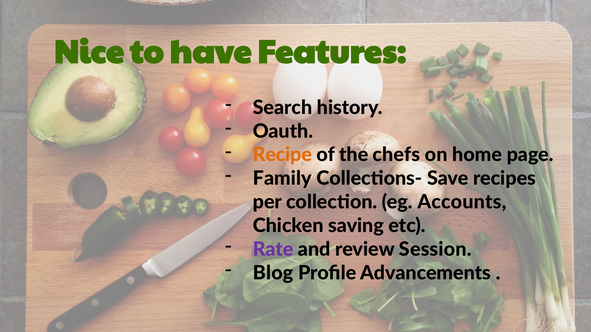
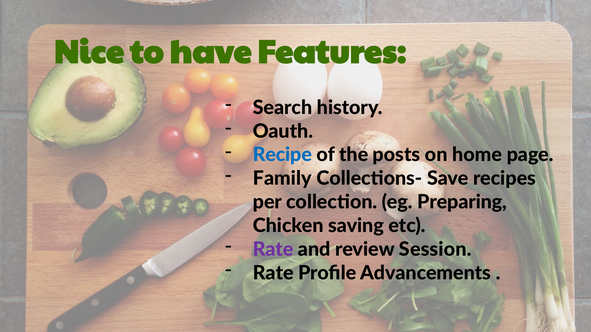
Recipe colour: orange -> blue (282, 155)
chefs: chefs -> posts (396, 155)
Accounts: Accounts -> Preparing (462, 202)
Blog: Blog -> Rate (273, 273)
